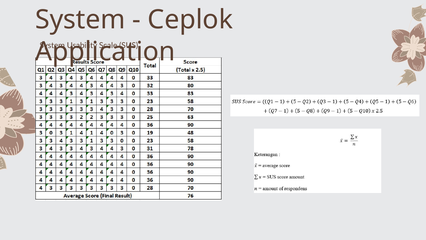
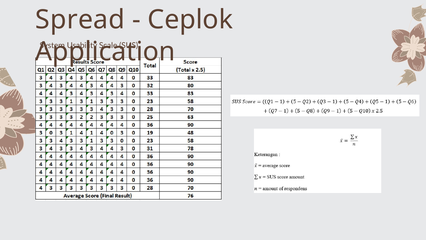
System: System -> Spread (80, 20)
